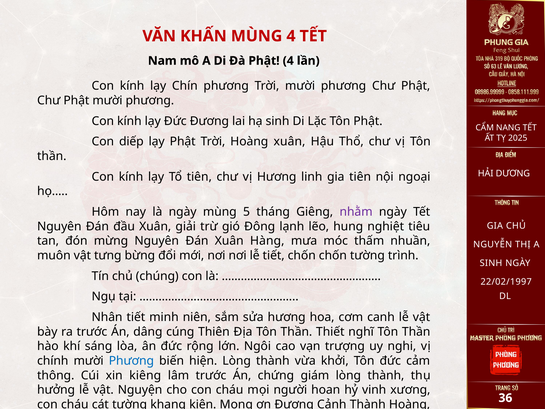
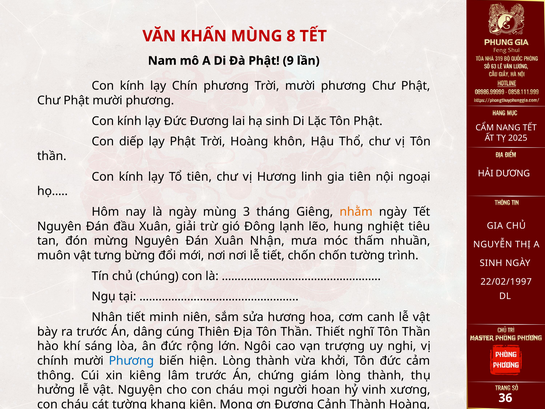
MÙNG 4: 4 -> 8 (291, 36)
Phật 4: 4 -> 9 (288, 61)
Hoàng xuân: xuân -> khôn (289, 142)
mùng 5: 5 -> 3 (247, 212)
nhằm colour: purple -> orange (356, 212)
Hàng: Hàng -> Nhận (267, 241)
